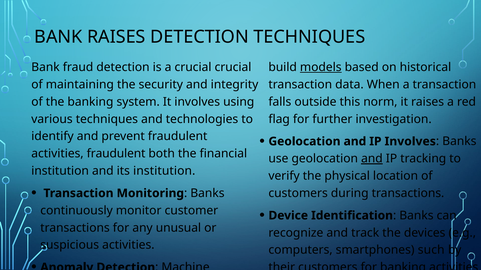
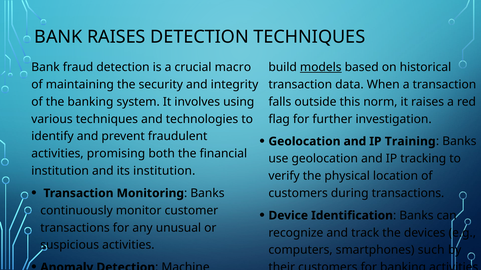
crucial crucial: crucial -> macro (233, 67)
IP Involves: Involves -> Training (410, 142)
activities fraudulent: fraudulent -> promising (116, 154)
and underline: present -> none (372, 159)
